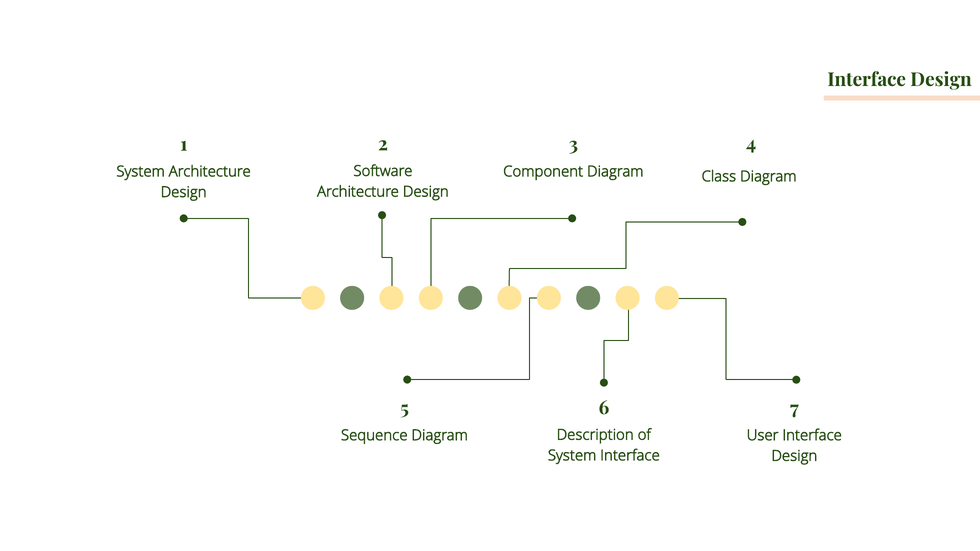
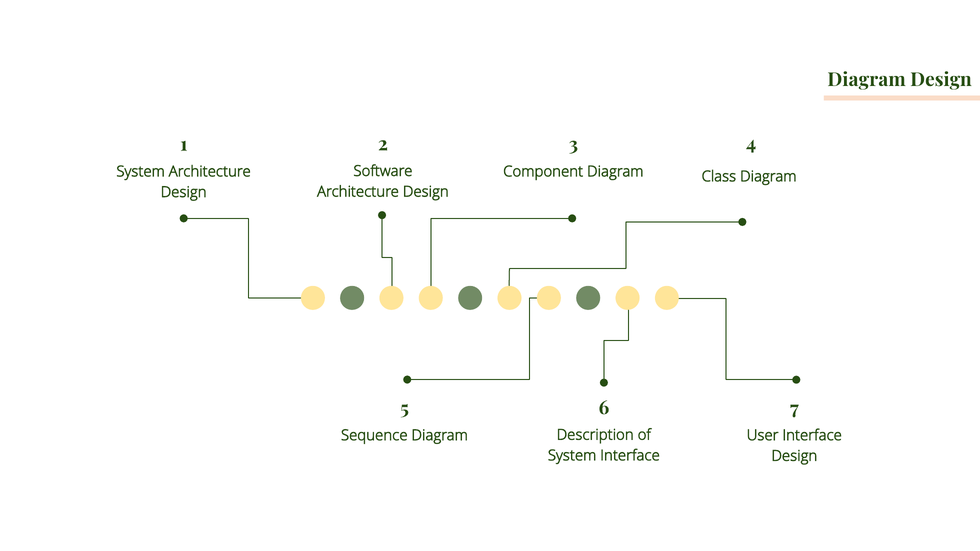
Interface: Interface -> Diagram (867, 80)
